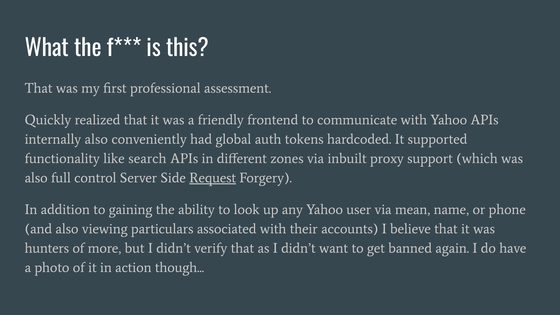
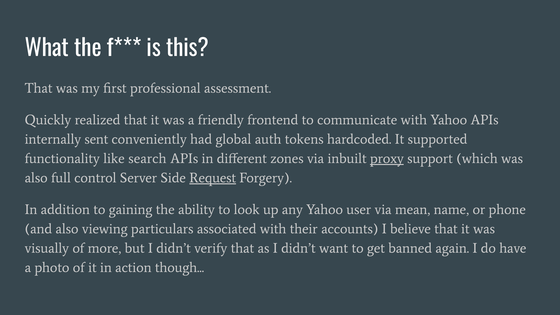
internally also: also -> sent (96, 139)
proxy underline: none -> present (387, 158)
hunters: hunters -> visually (47, 248)
